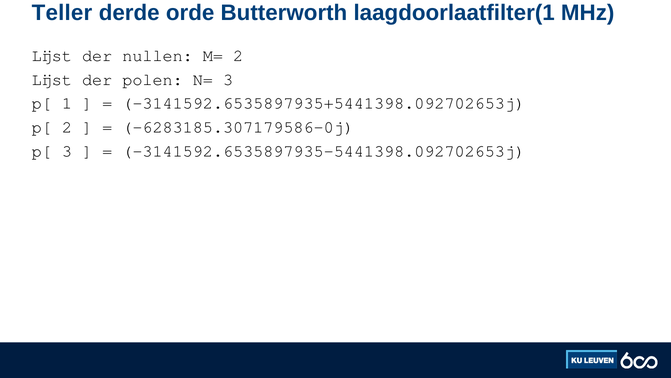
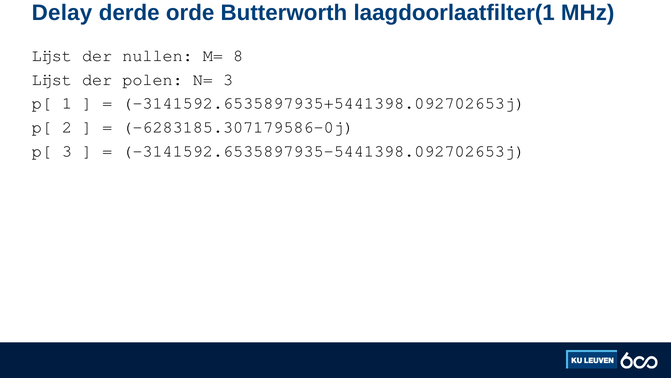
Teller: Teller -> Delay (62, 13)
M= 2: 2 -> 8 (238, 56)
